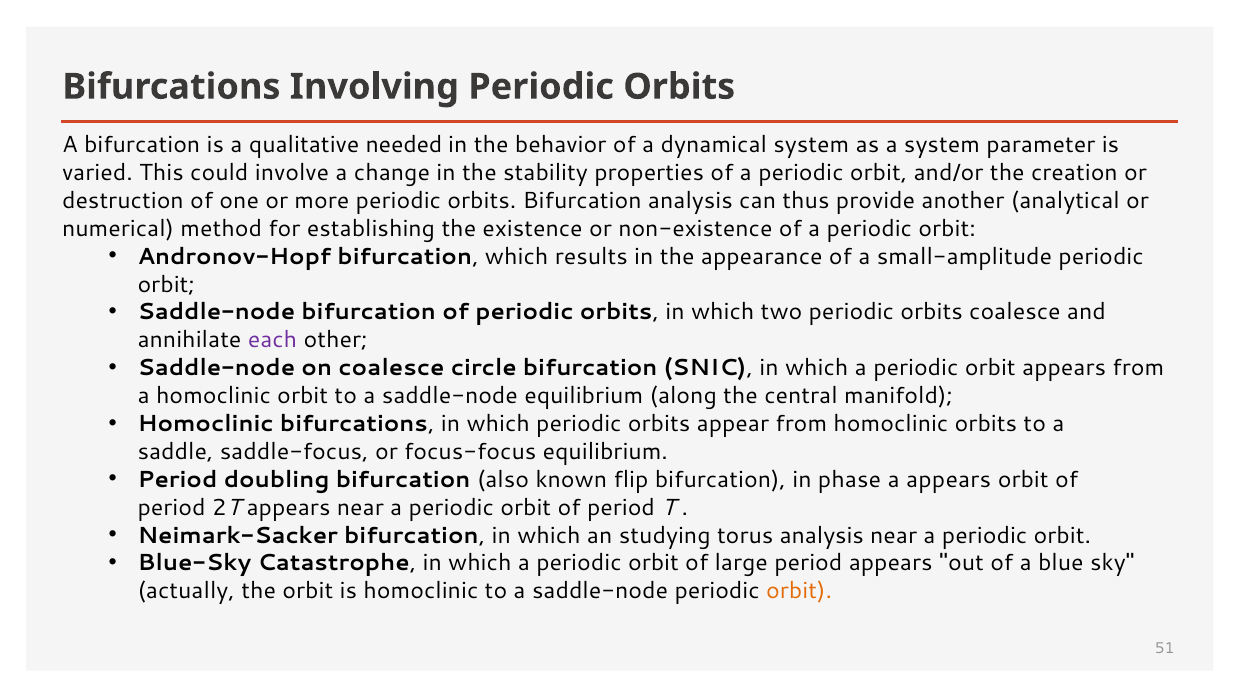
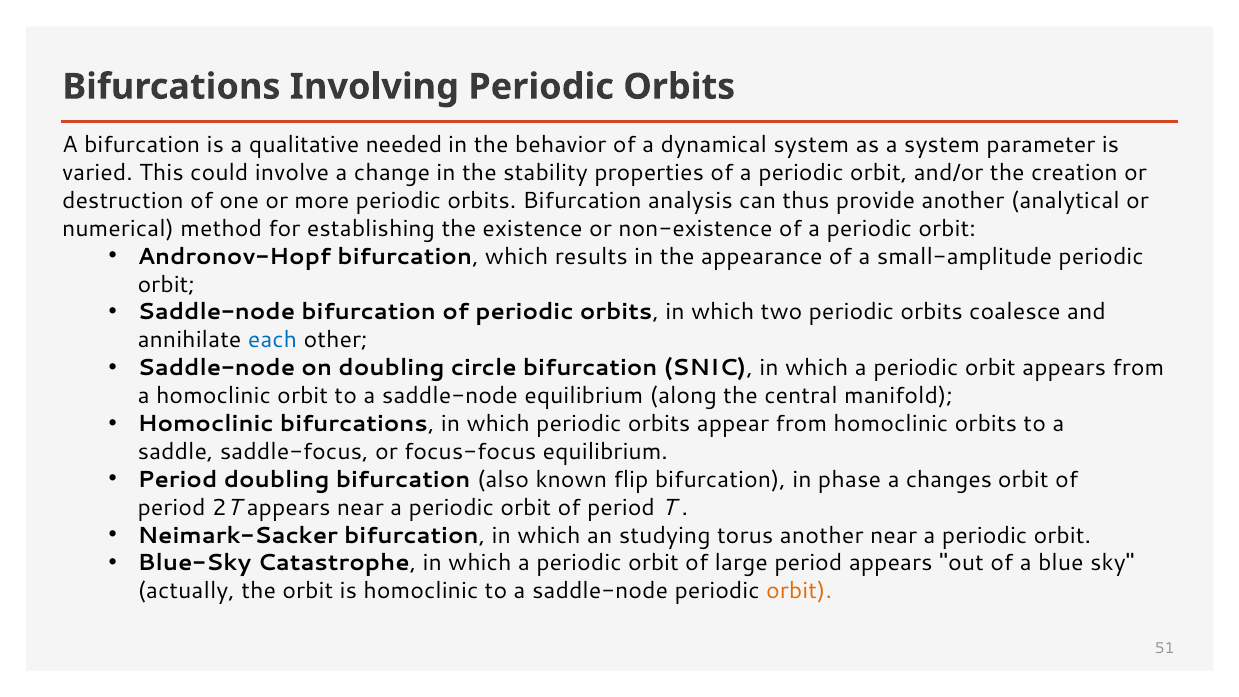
each colour: purple -> blue (272, 340)
on coalesce: coalesce -> doubling (391, 368)
a appears: appears -> changes (949, 480)
torus analysis: analysis -> another (822, 535)
